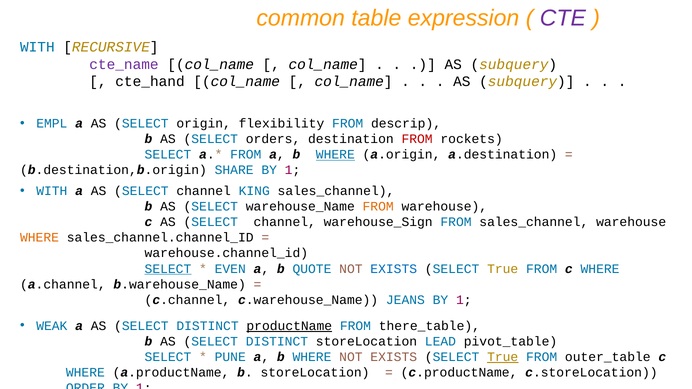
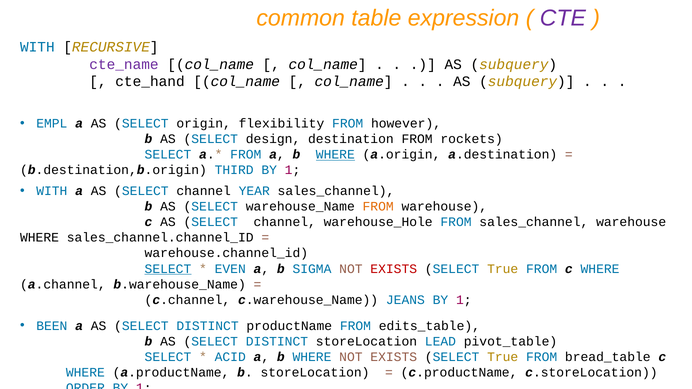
descrip: descrip -> however (406, 124)
orders: orders -> design (273, 139)
FROM colour: red -> black (417, 139)
SHARE: SHARE -> THIRD (234, 170)
KING: KING -> YEAR (254, 191)
warehouse_Sign: warehouse_Sign -> warehouse_Hole (378, 222)
WHERE colour: orange -> black (40, 238)
QUOTE: QUOTE -> SIGMA (312, 269)
EXISTS colour: blue -> red (394, 269)
WEAK: WEAK -> BEEN (52, 326)
productName underline: present -> none (289, 326)
there_table: there_table -> edits_table (429, 326)
PUNE: PUNE -> ACID (230, 357)
True underline: present -> none (503, 357)
outer_table: outer_table -> bread_table (608, 357)
